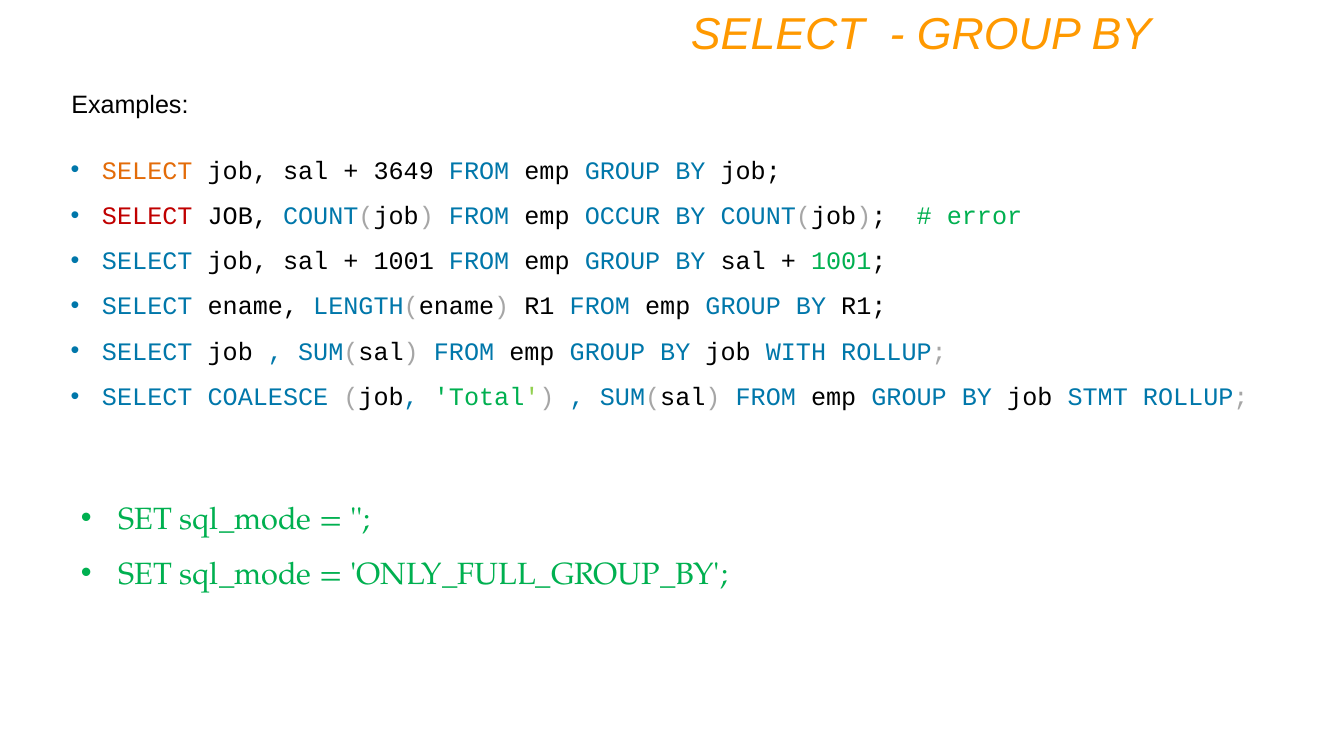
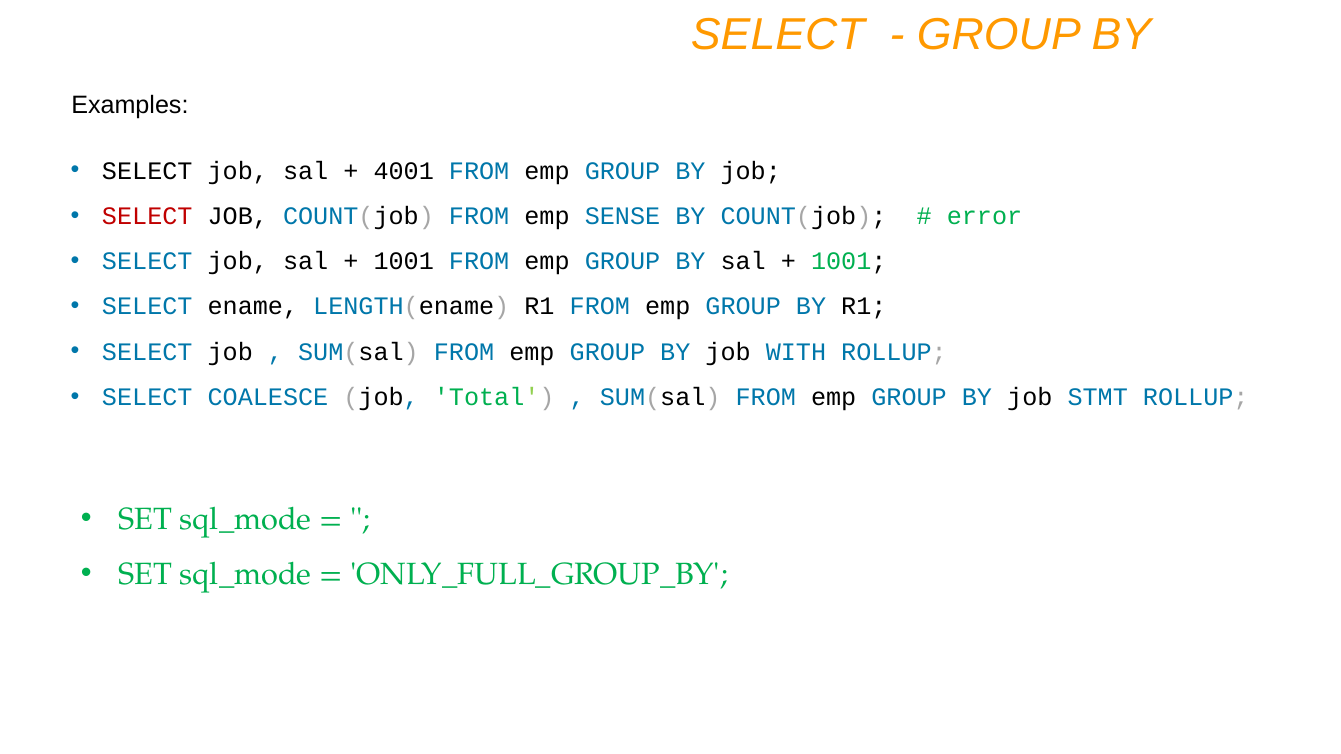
SELECT colour: orange -> black (147, 171)
3649: 3649 -> 4001 (404, 171)
OCCUR: OCCUR -> SENSE (622, 216)
